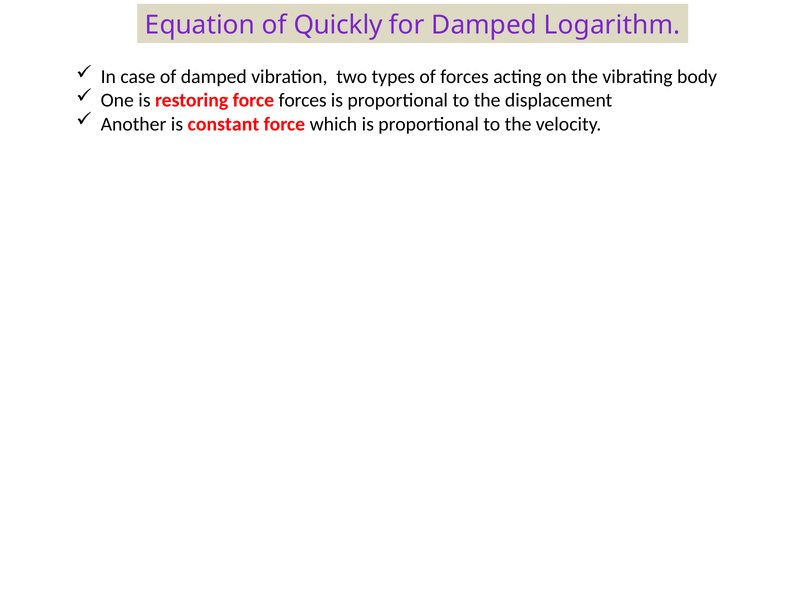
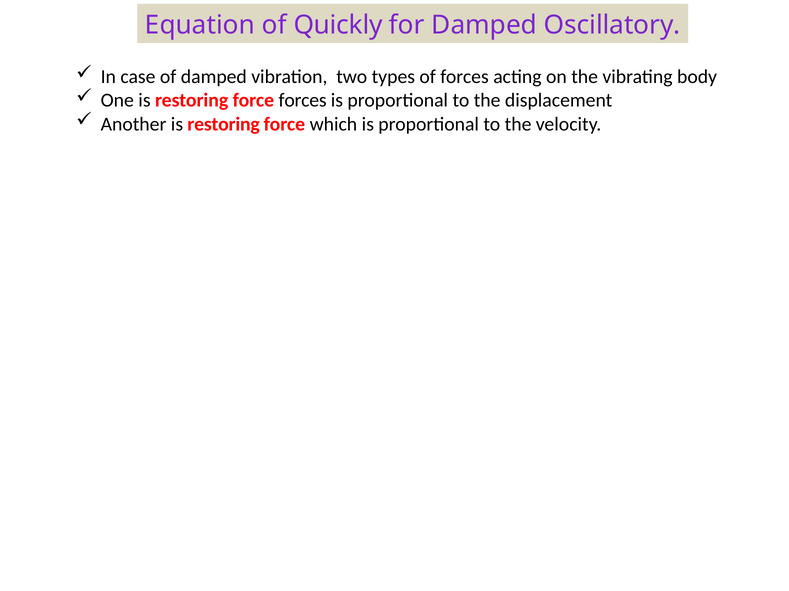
Logarithm: Logarithm -> Oscillatory (612, 25)
Another is constant: constant -> restoring (224, 124)
